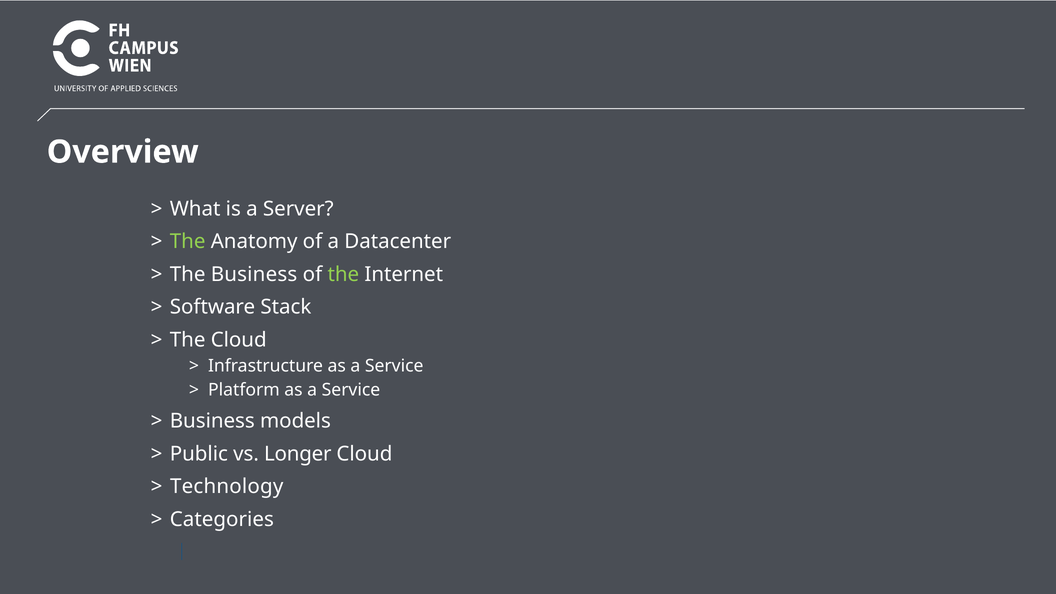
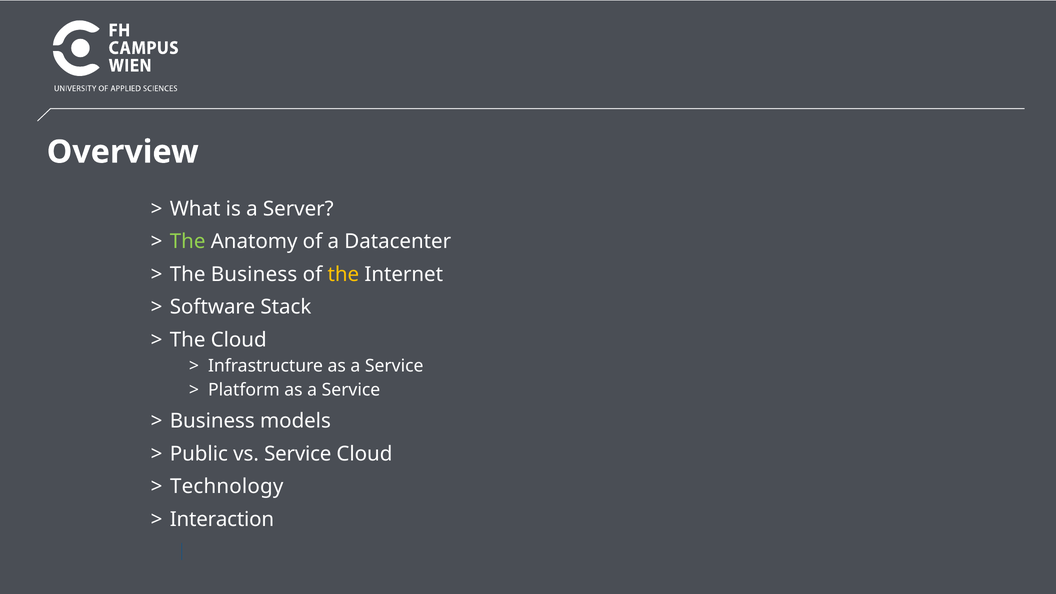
the colour: light green -> yellow (343, 274)
vs Longer: Longer -> Service (298, 454)
Categories: Categories -> Interaction (222, 519)
